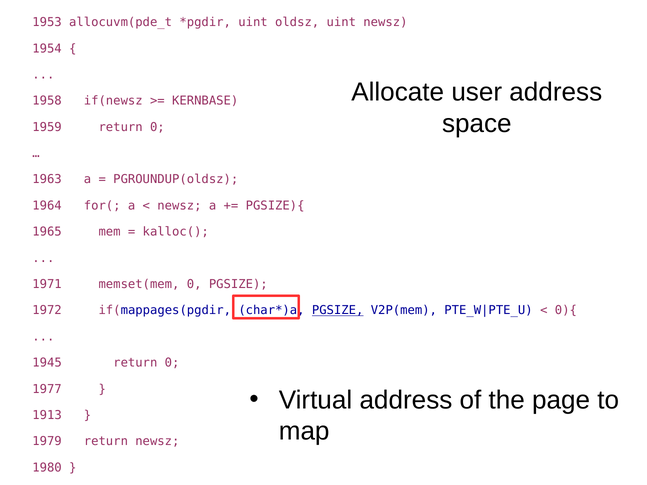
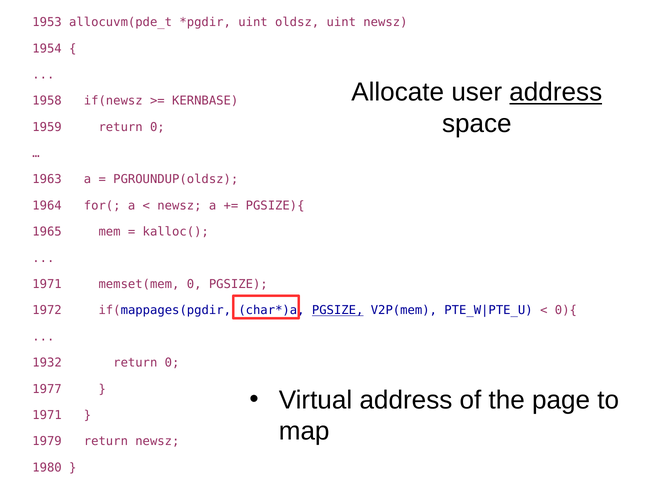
address underline: none -> present (556, 92)
1945: 1945 -> 1932 (47, 363)
1913: 1913 -> 1971 (47, 415)
